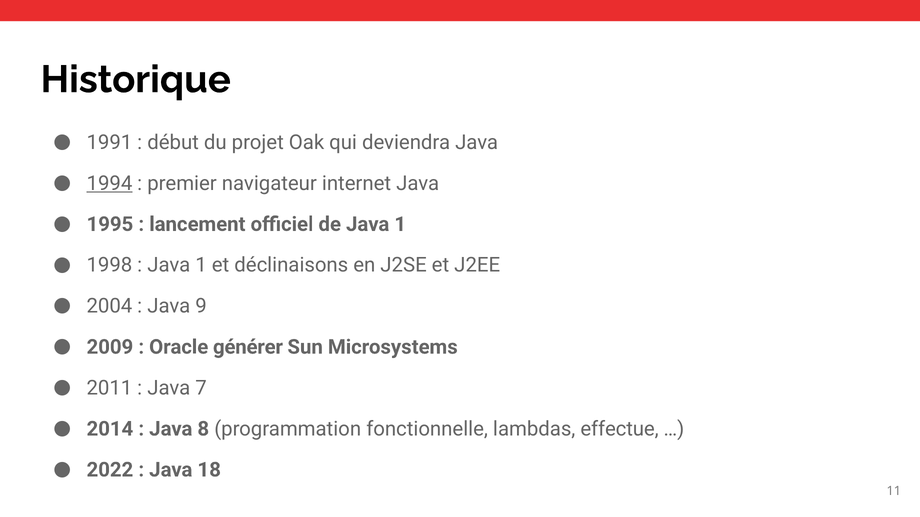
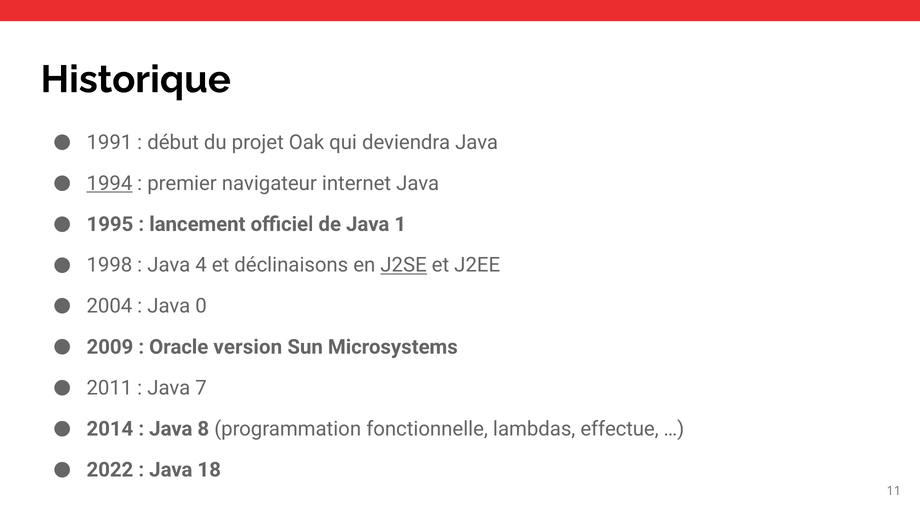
1: 1 -> 4 (201, 265)
J2SE underline: none -> present (404, 265)
9: 9 -> 0 (201, 306)
générer: générer -> version (248, 347)
